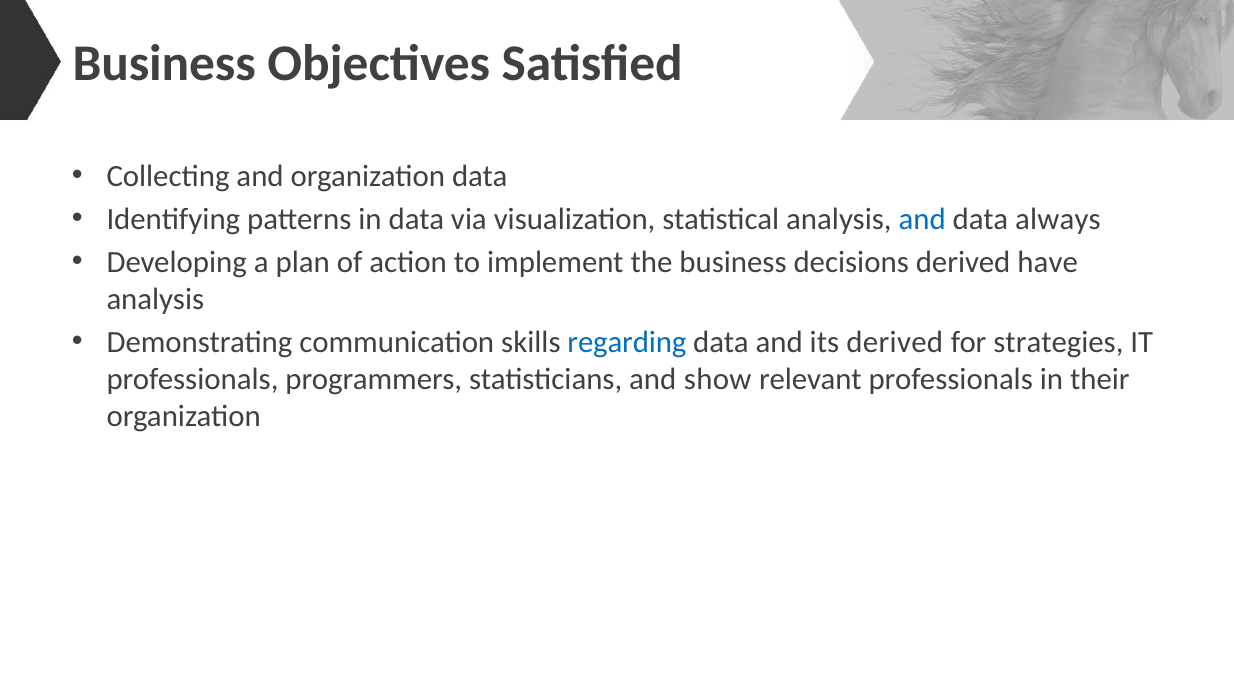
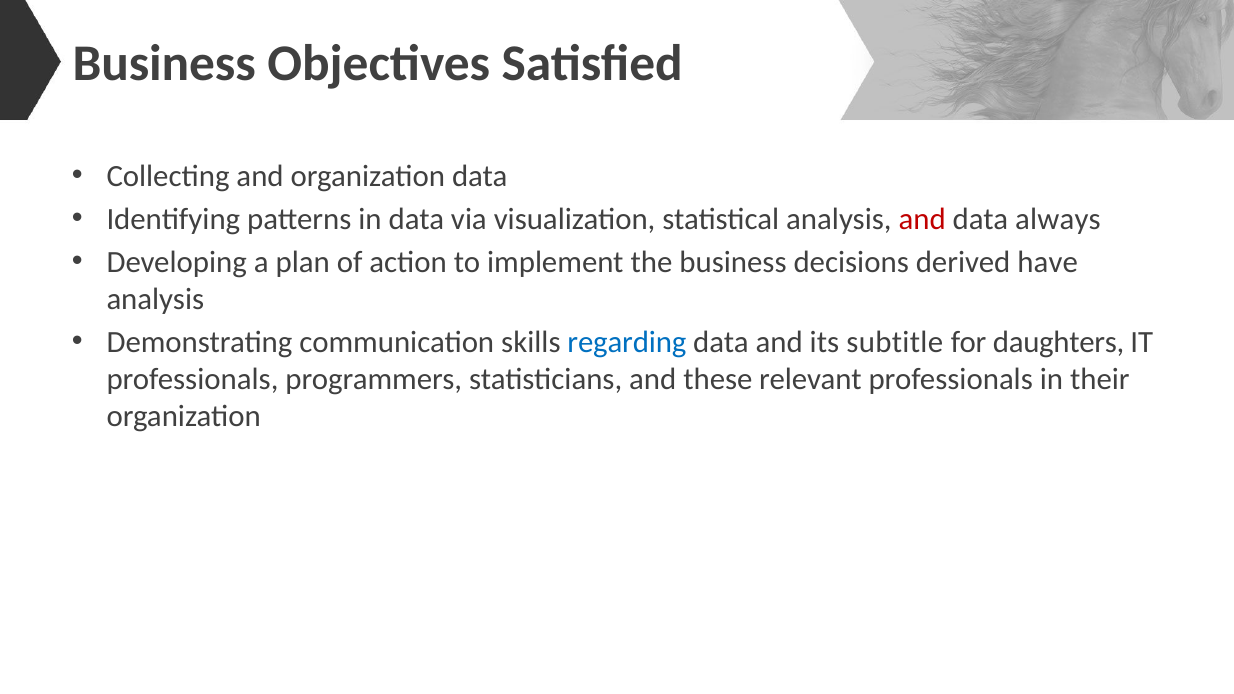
and colour: blue -> red (922, 219)
its derived: derived -> subtitle (895, 343)
strategies: strategies -> daughters (1059, 343)
show: show -> these (718, 380)
